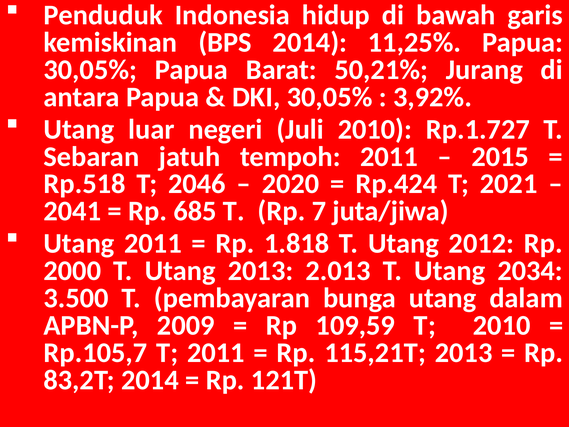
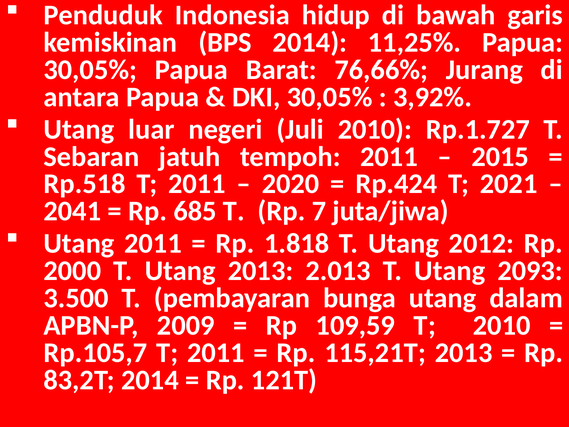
50,21%: 50,21% -> 76,66% (381, 70)
Rp.518 T 2046: 2046 -> 2011 (197, 184)
2034: 2034 -> 2093 (530, 270)
